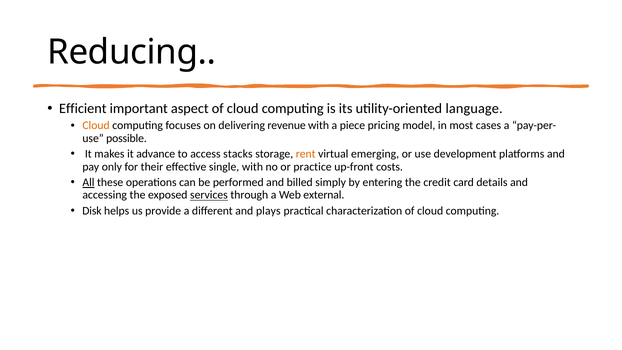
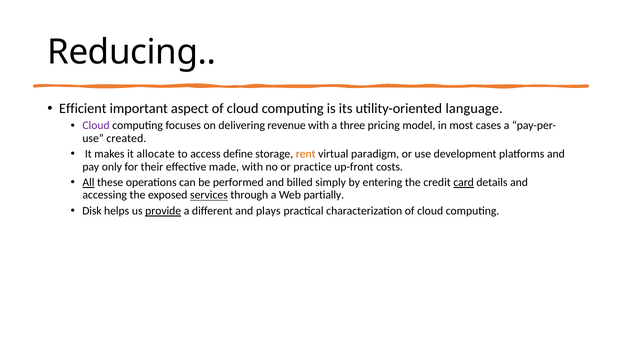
Cloud colour: orange -> purple (96, 126)
piece: piece -> three (352, 126)
possible: possible -> created (126, 138)
advance: advance -> allocate (156, 154)
stacks: stacks -> define (238, 154)
emerging: emerging -> paradigm (375, 154)
single: single -> made (224, 167)
card underline: none -> present (464, 182)
external: external -> partially (324, 195)
provide underline: none -> present (163, 211)
